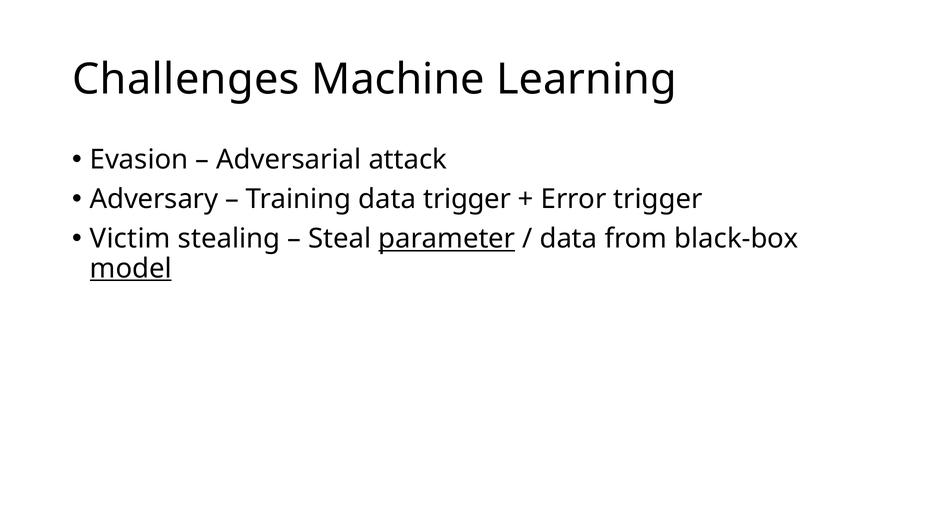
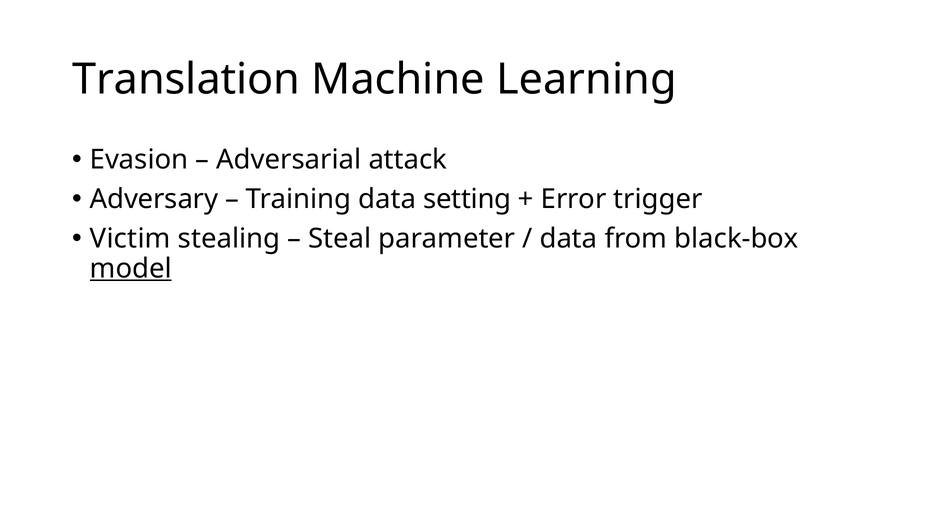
Challenges: Challenges -> Translation (186, 79)
data trigger: trigger -> setting (467, 199)
parameter underline: present -> none (447, 239)
